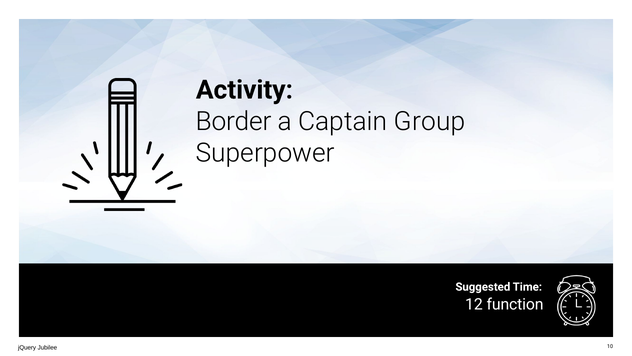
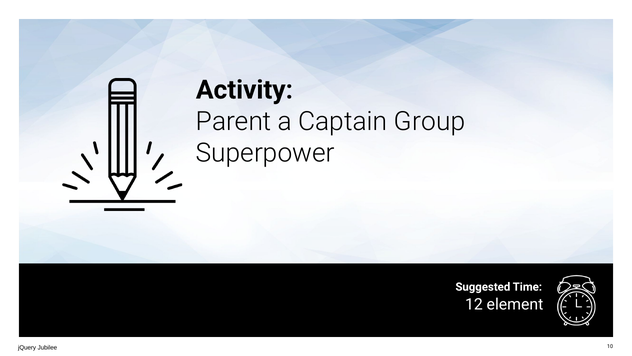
Border: Border -> Parent (234, 121)
function: function -> element (515, 304)
